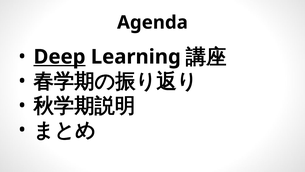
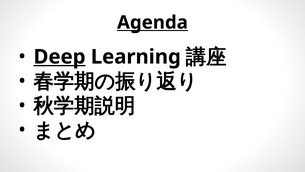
Agenda underline: none -> present (152, 22)
